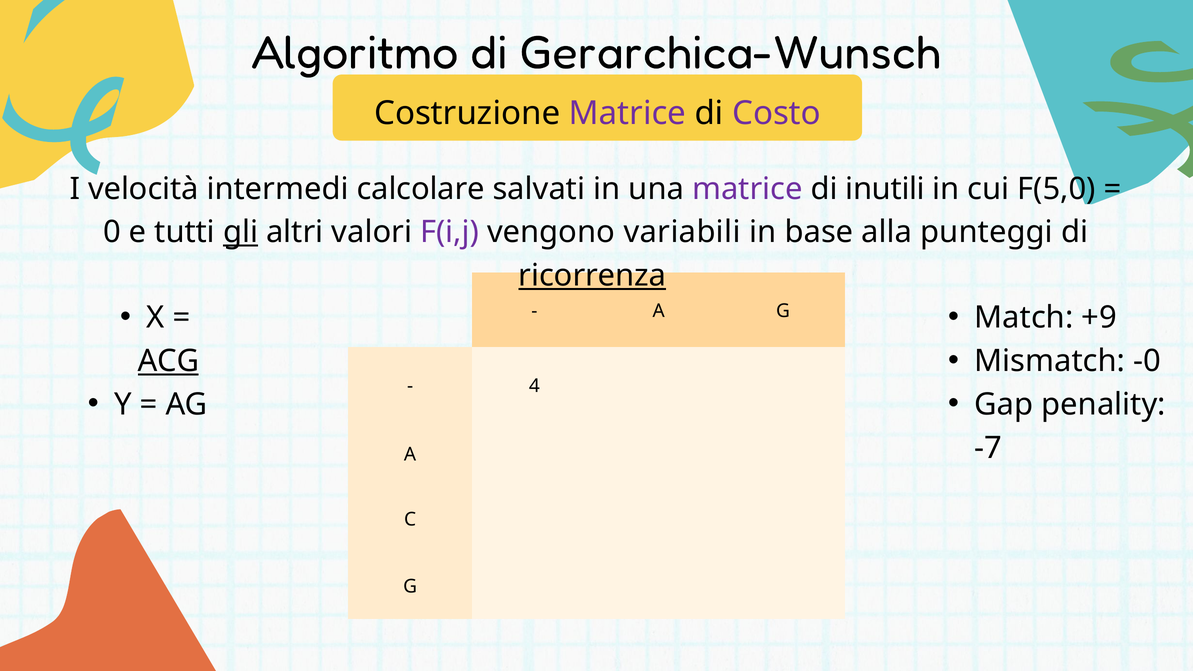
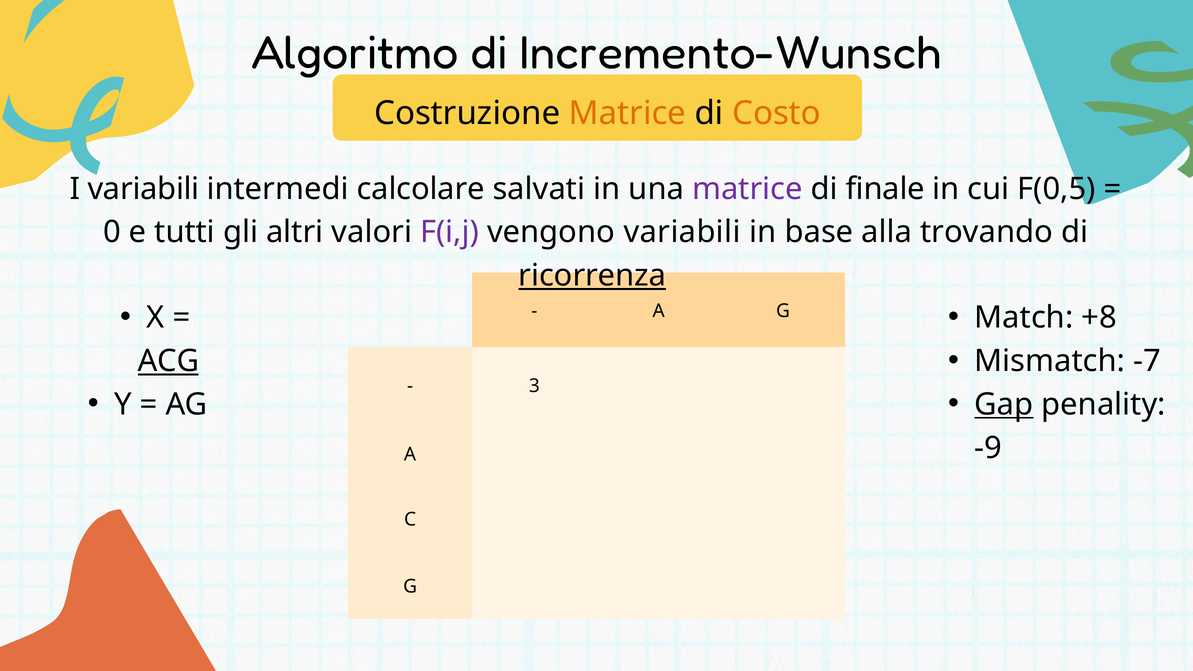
Gerarchica-Wunsch: Gerarchica-Wunsch -> Incremento-Wunsch (730, 53)
Matrice colour: purple -> orange (627, 114)
Costo colour: purple -> orange (777, 114)
I velocità: velocità -> variabili (143, 189)
inutili: inutili -> finale (885, 189)
F(5,0: F(5,0 -> F(0,5 (1057, 189)
gli underline: present -> none (241, 232)
punteggi: punteggi -> trovando (987, 232)
+9: +9 -> +8 (1099, 318)
-0: -0 -> -7 (1147, 361)
4: 4 -> 3 (534, 386)
Gap underline: none -> present (1004, 404)
-7: -7 -> -9 (988, 448)
